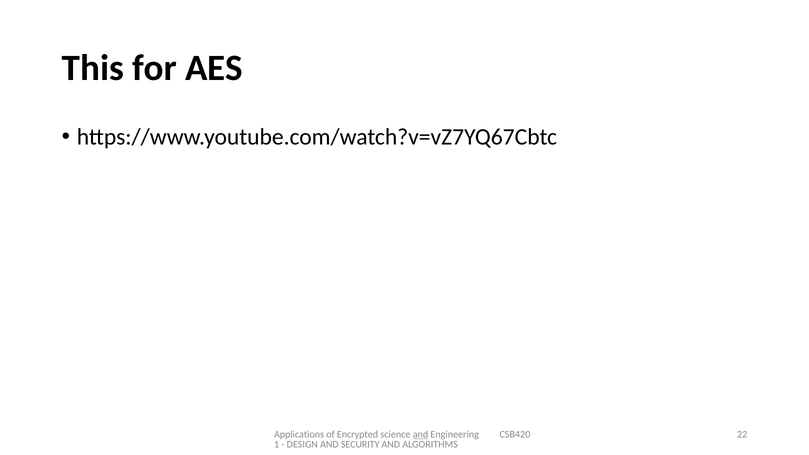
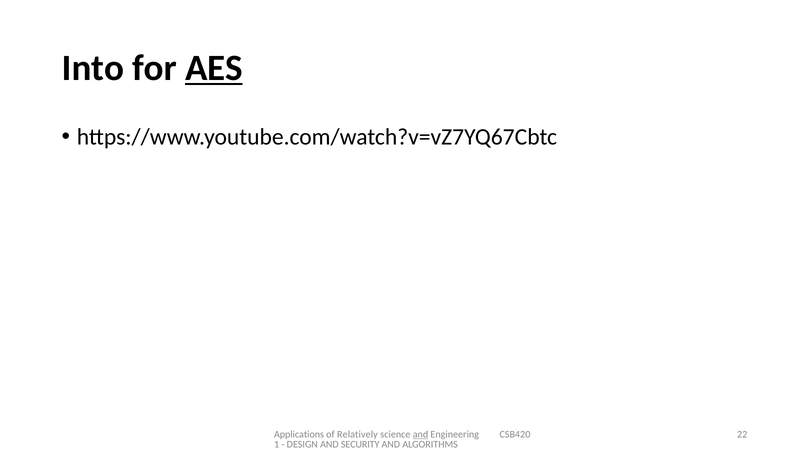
This: This -> Into (93, 68)
AES underline: none -> present (214, 68)
Encrypted: Encrypted -> Relatively (357, 434)
